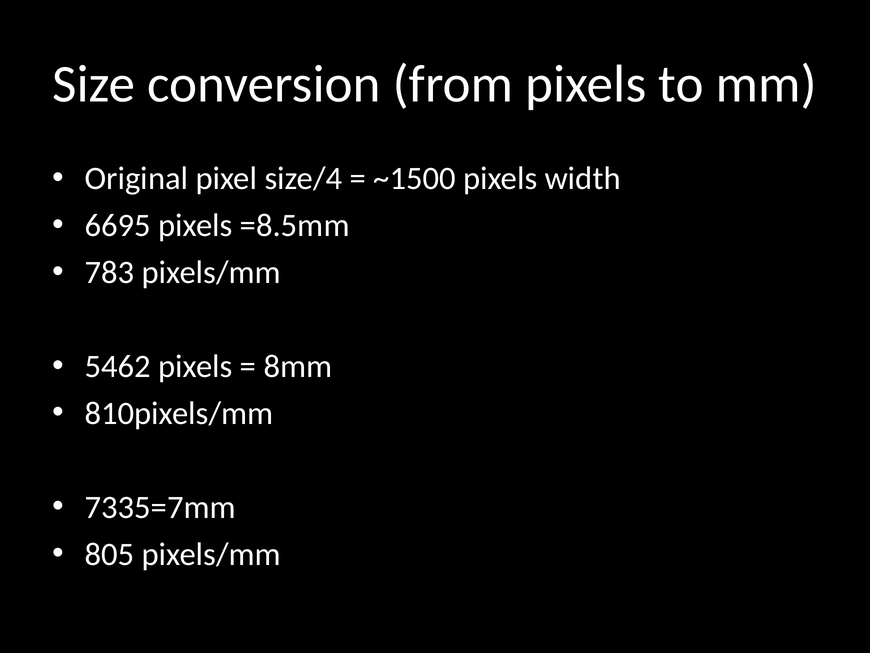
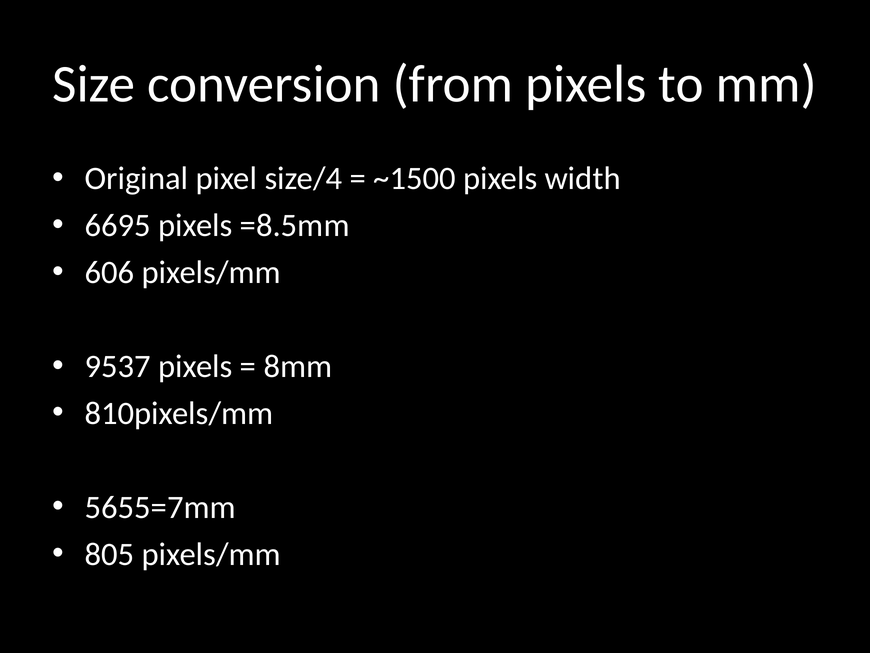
783: 783 -> 606 (110, 272)
5462: 5462 -> 9537 (118, 366)
7335=7mm: 7335=7mm -> 5655=7mm (160, 507)
